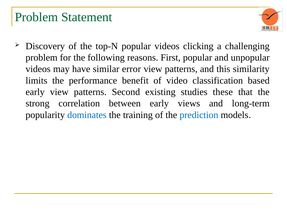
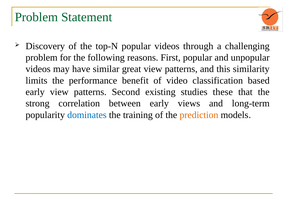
clicking: clicking -> through (198, 46)
error: error -> great (132, 69)
prediction colour: blue -> orange (199, 115)
